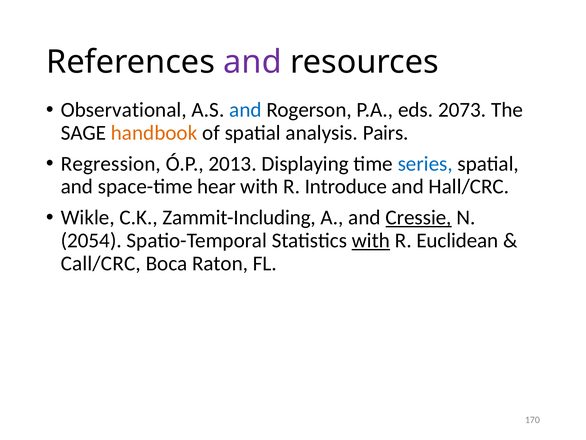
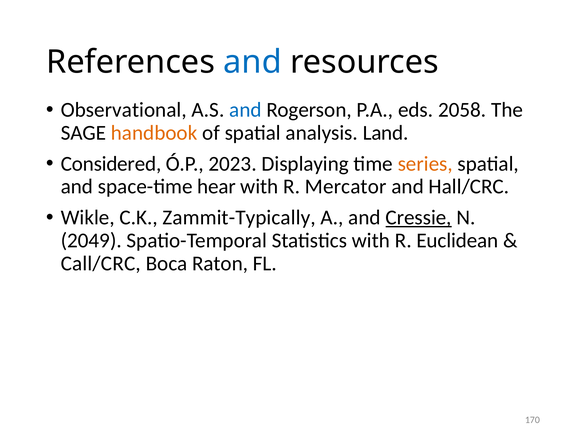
and colour: purple -> blue (253, 62)
2073: 2073 -> 2058 (462, 110)
Pairs: Pairs -> Land (386, 133)
Regression: Regression -> Considered (111, 164)
2013: 2013 -> 2023 (233, 164)
series colour: blue -> orange (425, 164)
Introduce: Introduce -> Mercator (346, 186)
Zammit-Including: Zammit-Including -> Zammit-Typically (239, 217)
2054: 2054 -> 2049 (91, 240)
with underline: present -> none (371, 240)
